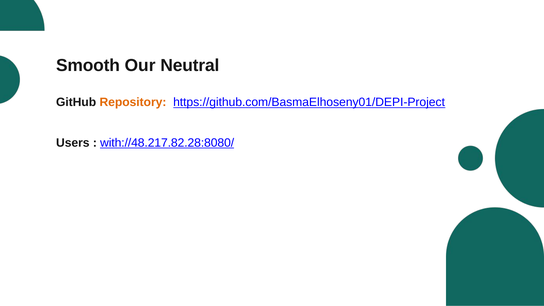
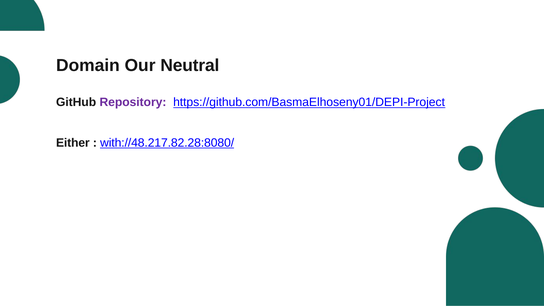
Smooth: Smooth -> Domain (88, 65)
Repository colour: orange -> purple (133, 102)
Users: Users -> Either (73, 143)
